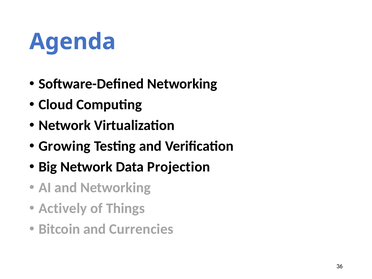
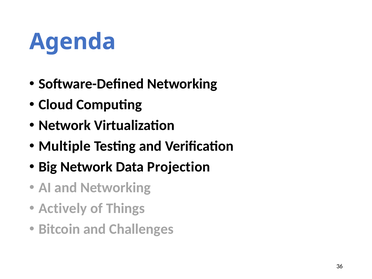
Growing: Growing -> Multiple (65, 146)
Currencies: Currencies -> Challenges (141, 229)
